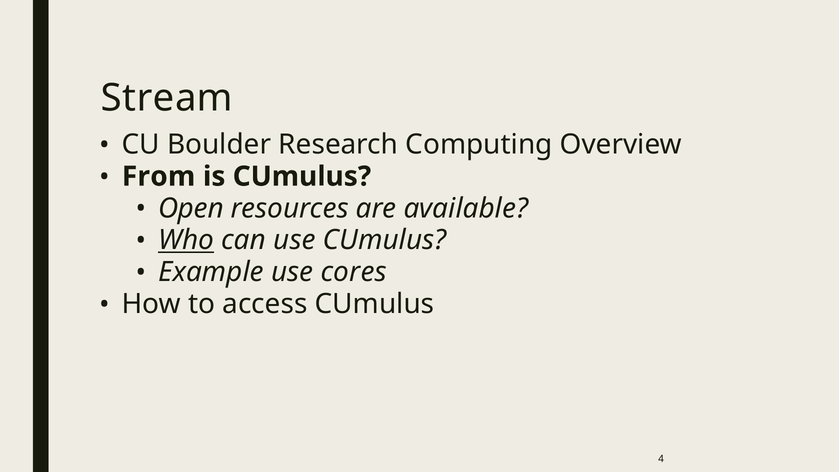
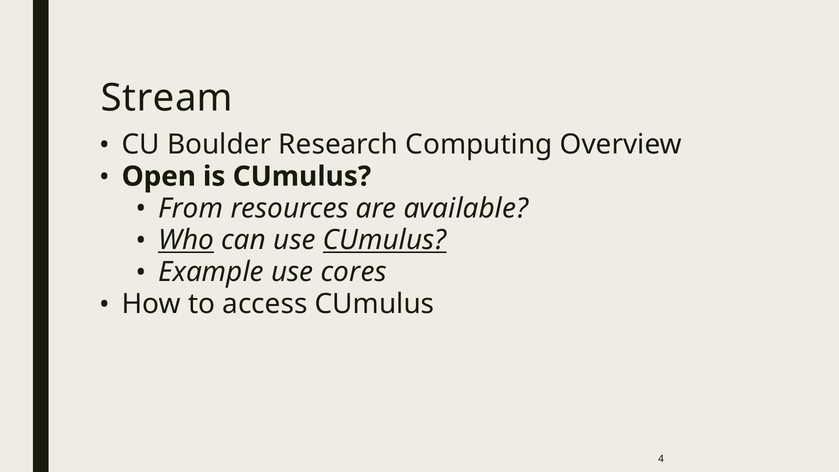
From: From -> Open (159, 176)
Open: Open -> From (191, 208)
CUmulus underline: none -> present (385, 240)
